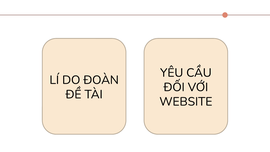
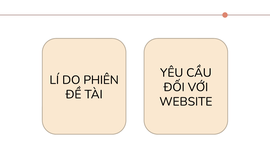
ĐOÀN: ĐOÀN -> PHIÊN (101, 80)
